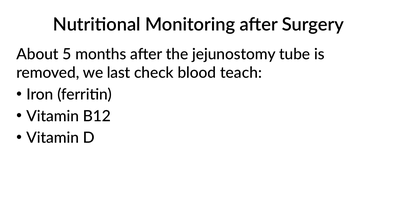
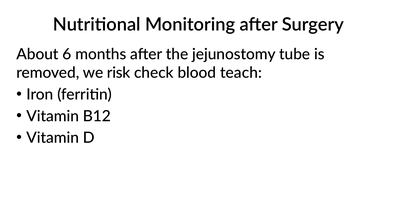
5: 5 -> 6 (67, 54)
last: last -> risk (119, 73)
